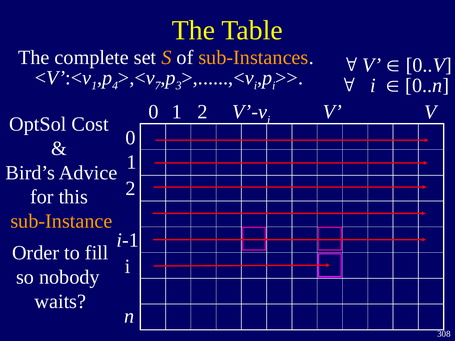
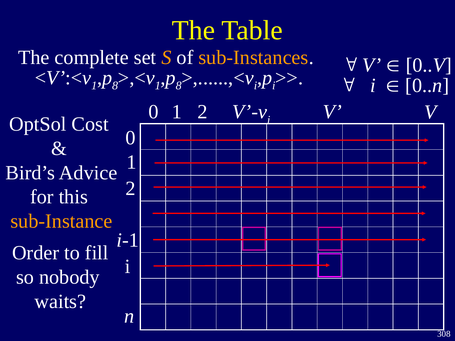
4: 4 -> 8 (115, 86)
7: 7 -> 1 (158, 86)
3: 3 -> 8 (179, 86)
